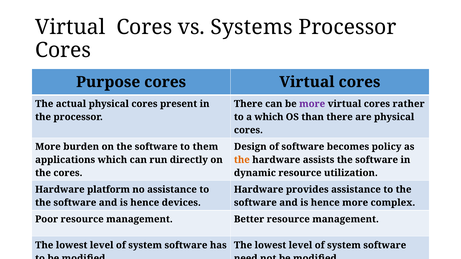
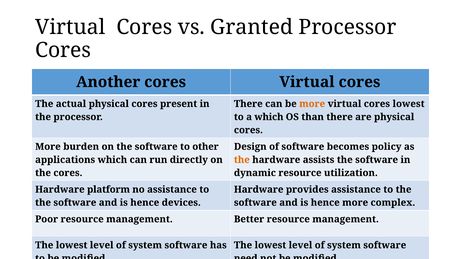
Systems: Systems -> Granted (252, 27)
Purpose: Purpose -> Another (108, 82)
more colour: purple -> orange (312, 104)
cores rather: rather -> lowest (409, 104)
them: them -> other (205, 147)
